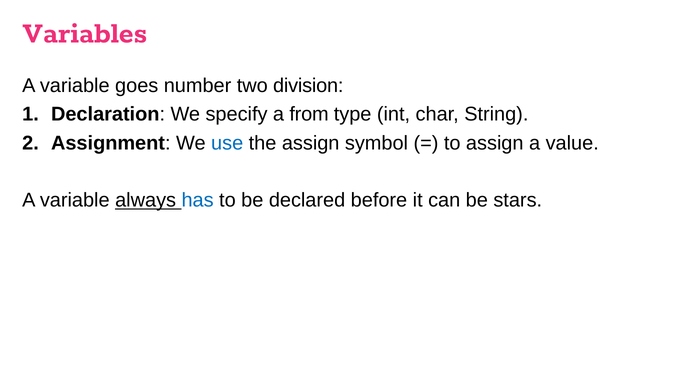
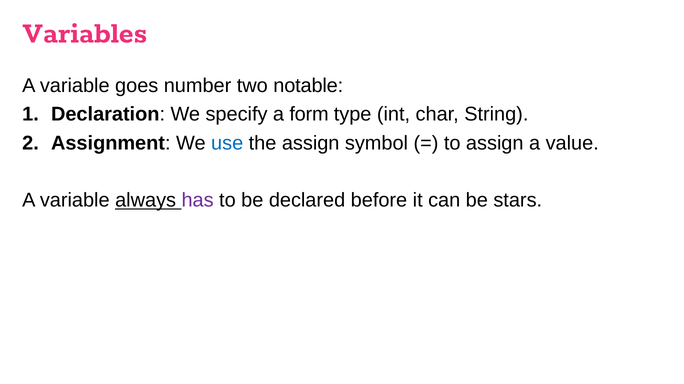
division: division -> notable (308, 86)
from: from -> form (309, 115)
has colour: blue -> purple (198, 201)
